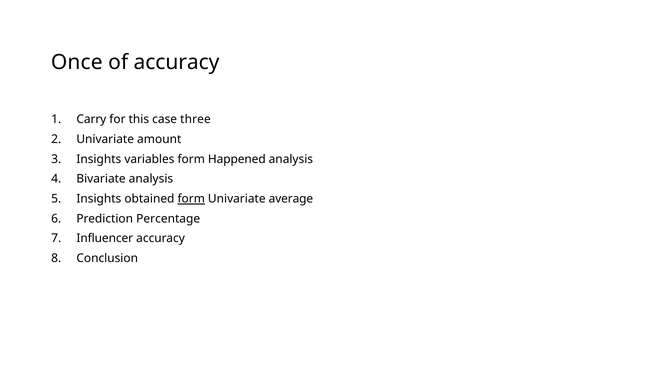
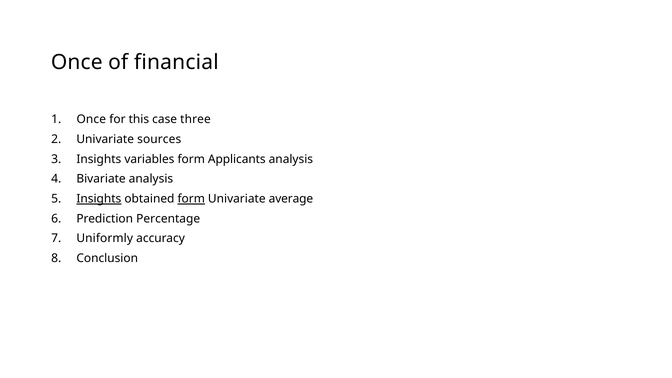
of accuracy: accuracy -> financial (176, 62)
Carry: Carry -> Once (91, 119)
amount: amount -> sources (159, 139)
Happened: Happened -> Applicants (237, 159)
Insights underline: none -> present (99, 199)
Influencer: Influencer -> Uniformly (105, 239)
